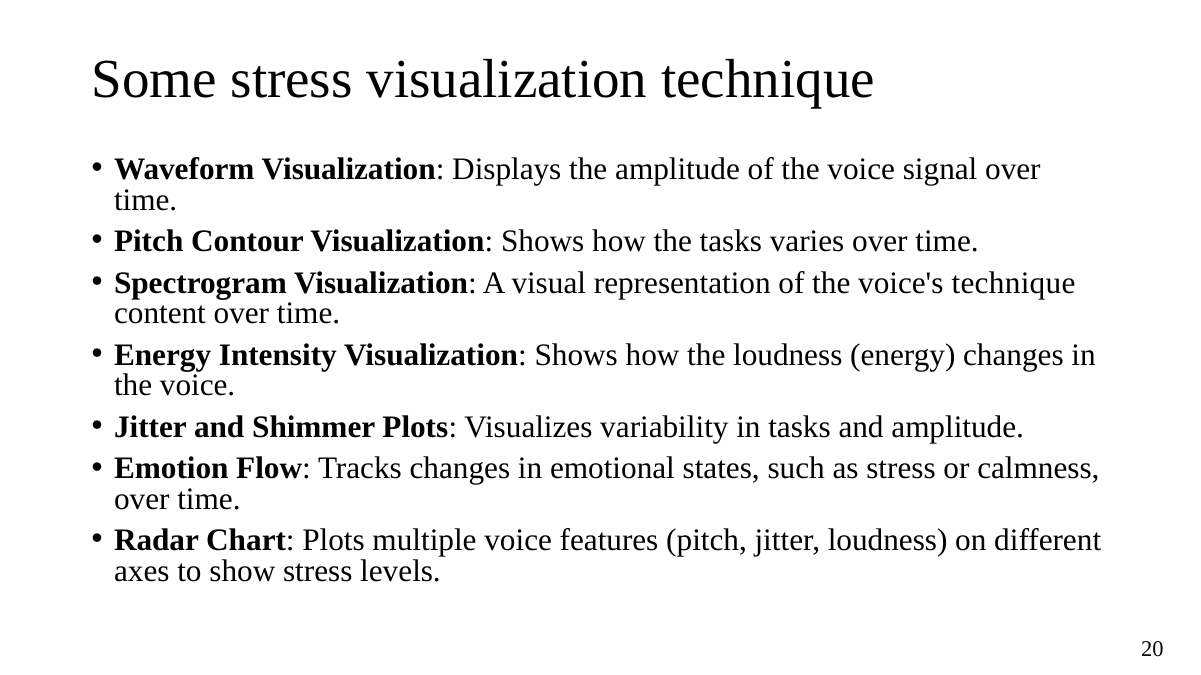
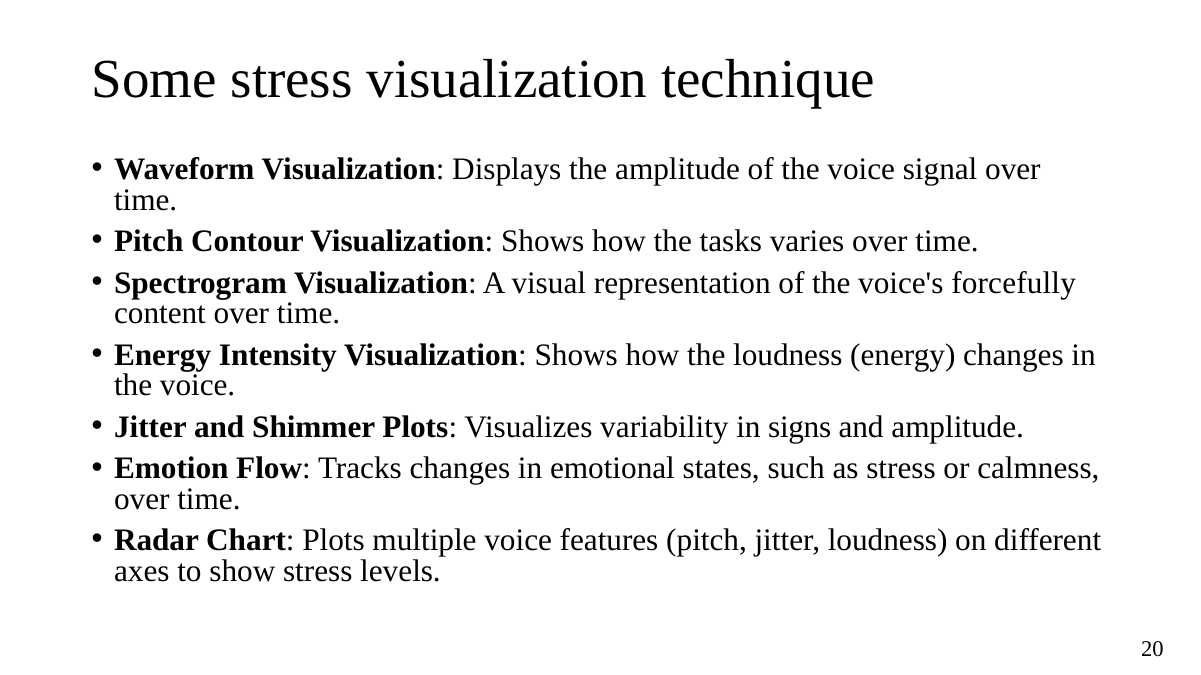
voice's technique: technique -> forcefully (1014, 283)
in tasks: tasks -> signs (800, 427)
